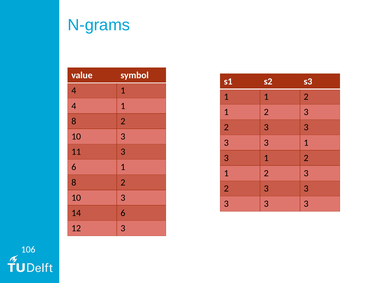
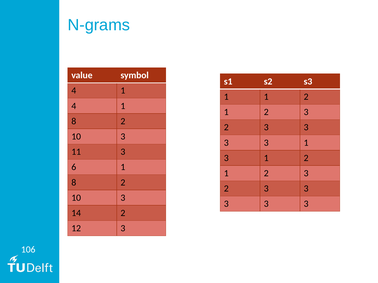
14 6: 6 -> 2 (123, 213)
